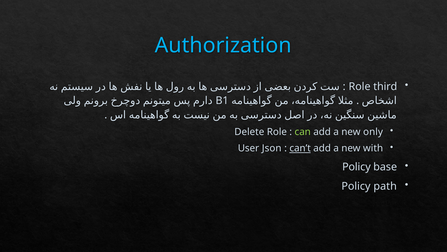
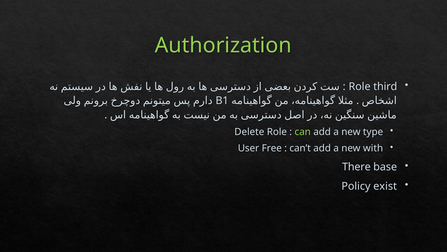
Authorization colour: light blue -> light green (223, 45)
only: only -> type (373, 132)
Json: Json -> Free (272, 148)
can’t underline: present -> none (300, 148)
Policy: Policy -> There (356, 167)
path: path -> exist (385, 186)
